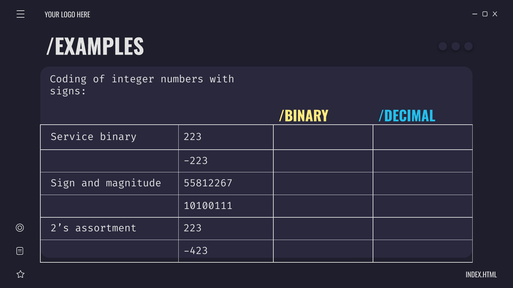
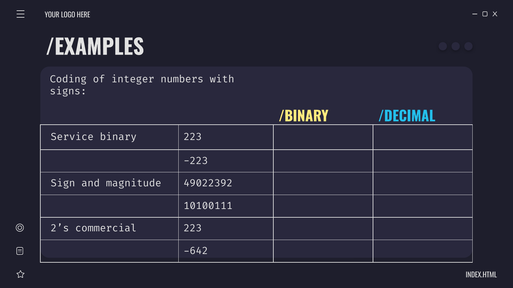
55812267: 55812267 -> 49022392 (208, 184)
assortment: assortment -> commercial (106, 229)
-423: -423 -> -642 (196, 251)
